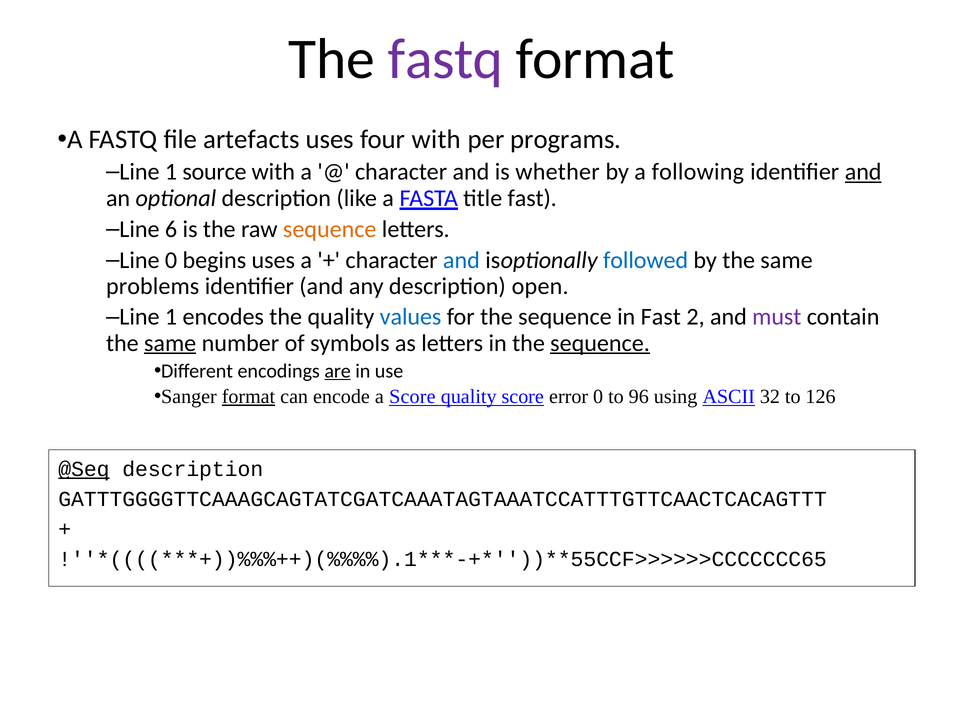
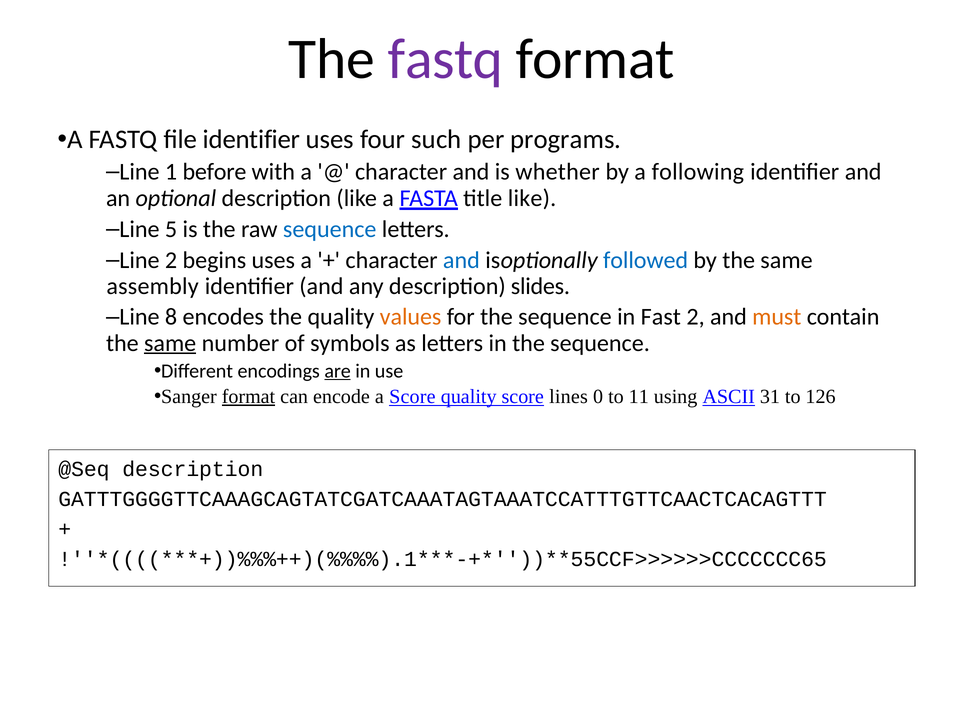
file artefacts: artefacts -> identifier (252, 140)
four with: with -> such (436, 140)
source: source -> before (214, 172)
and underline: present -> none (863, 172)
title fast: fast -> like (532, 198)
6: 6 -> 5 (171, 229)
sequence colour: orange -> blue (330, 229)
Line 0: 0 -> 2 (171, 260)
problems: problems -> assembly (153, 286)
open: open -> slides (540, 286)
1: 1 -> 8 (171, 317)
values colour: blue -> orange (411, 317)
must colour: purple -> orange (777, 317)
sequence underline: present -> none (600, 343)
error: error -> lines (569, 397)
96: 96 -> 11 (639, 397)
32: 32 -> 31 (770, 397)
@Seq underline: present -> none (84, 469)
